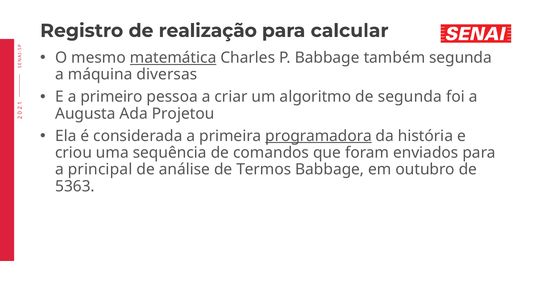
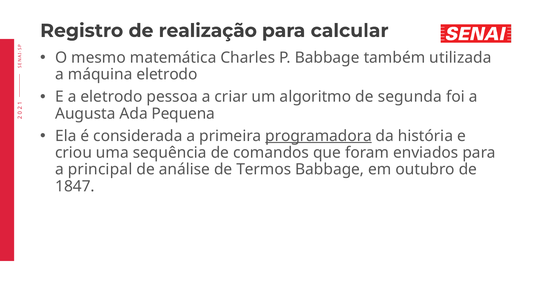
matemática underline: present -> none (173, 58)
também segunda: segunda -> utilizada (460, 58)
máquina diversas: diversas -> eletrodo (167, 74)
a primeiro: primeiro -> eletrodo (112, 97)
Projetou: Projetou -> Pequena (183, 114)
5363: 5363 -> 1847 (75, 186)
